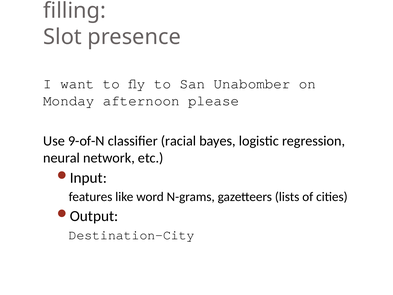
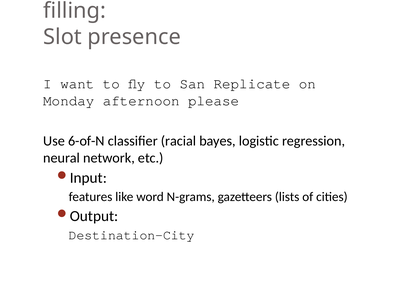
Unabomber: Unabomber -> Replicate (252, 84)
9-of-N: 9-of-N -> 6-of-N (86, 141)
